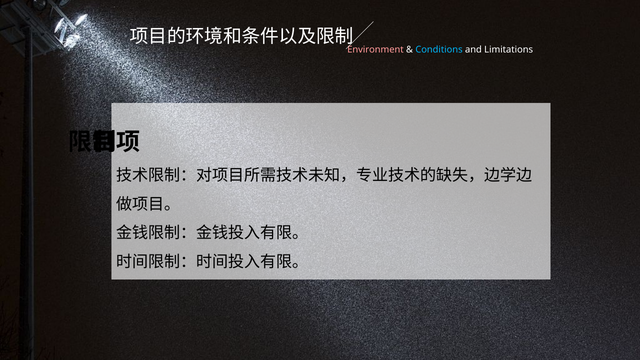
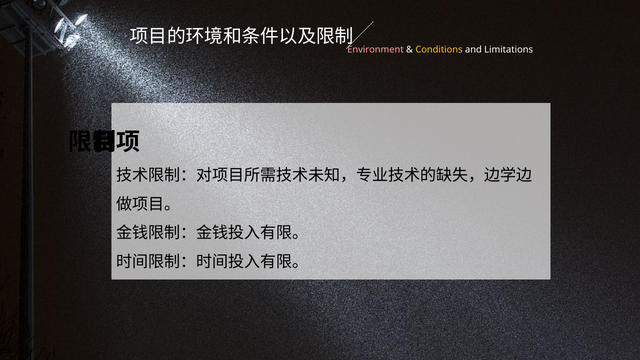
Conditions colour: light blue -> yellow (439, 50)
